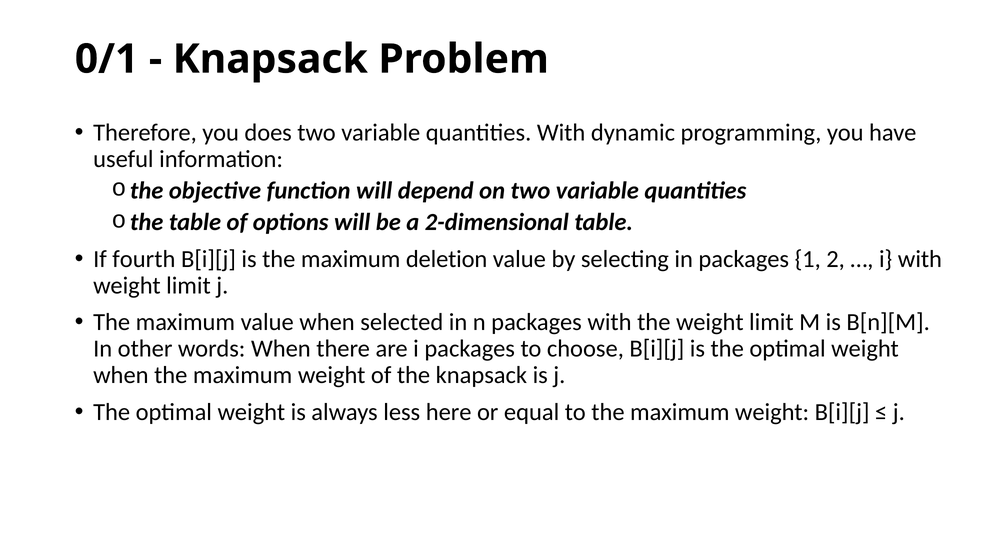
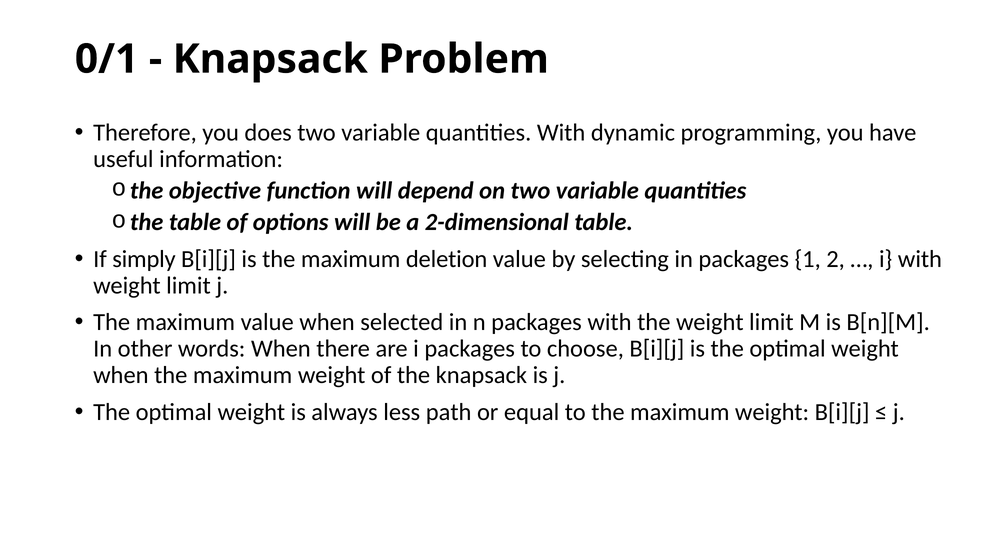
fourth: fourth -> simply (144, 259)
here: here -> path (449, 412)
